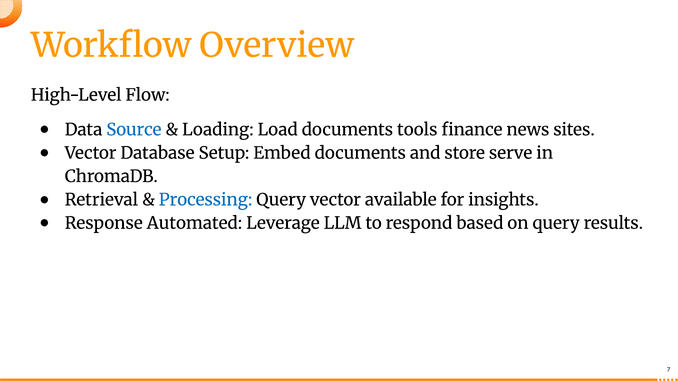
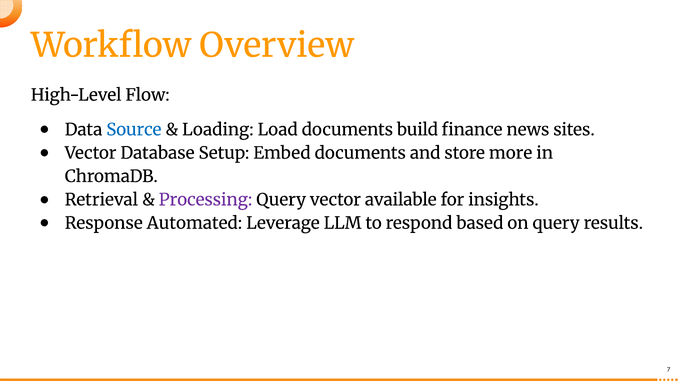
tools: tools -> build (417, 130)
serve: serve -> more (511, 153)
Processing colour: blue -> purple (206, 200)
